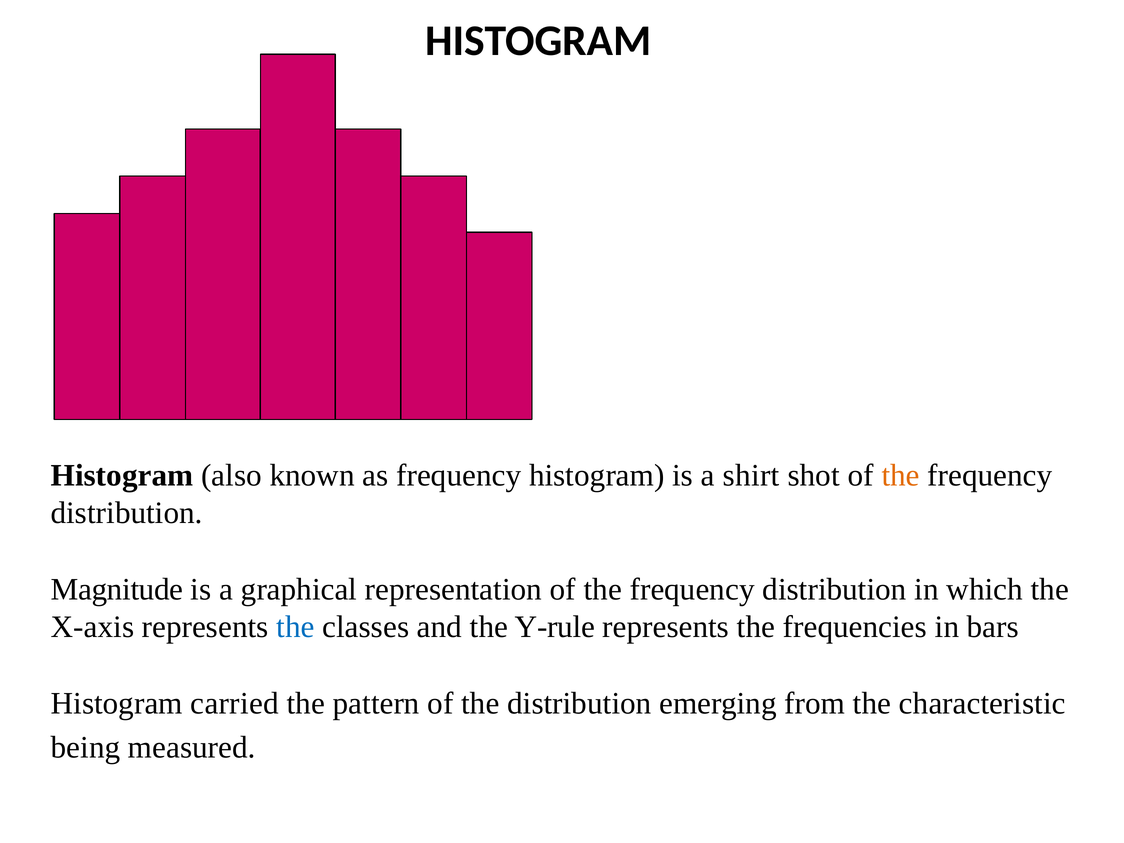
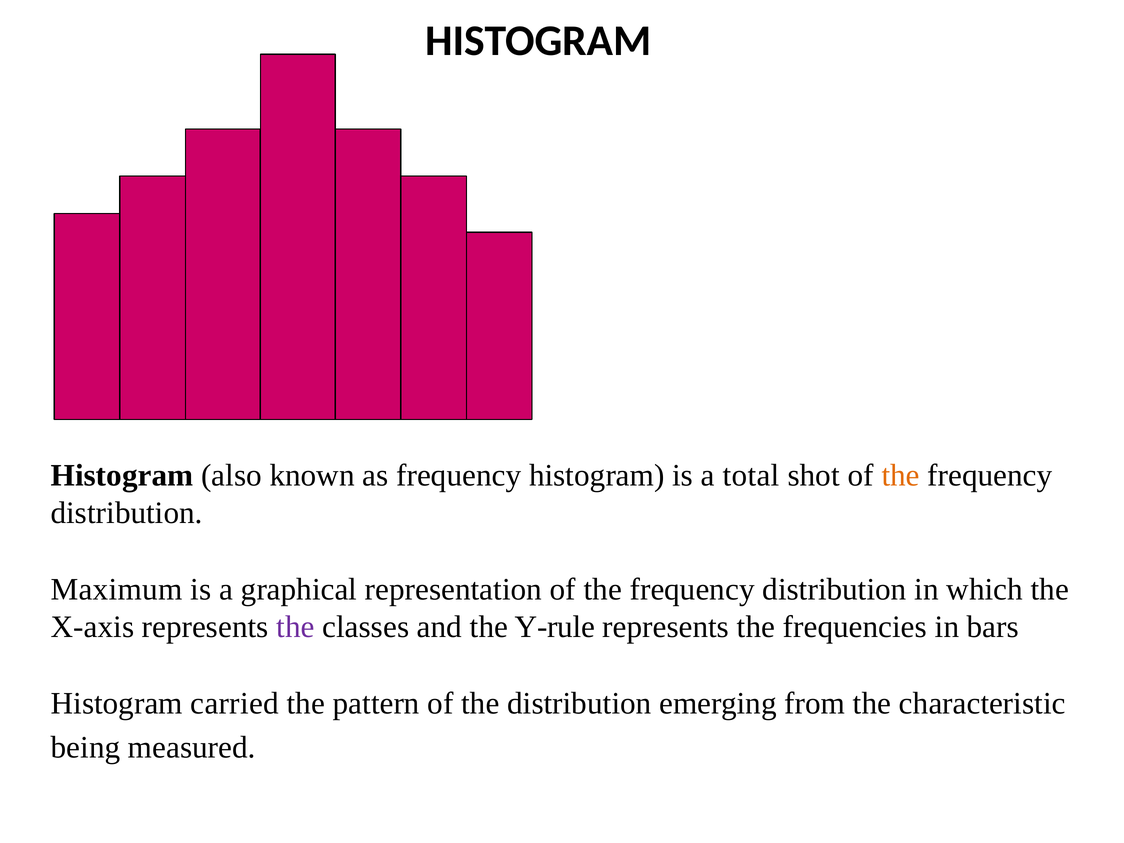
shirt: shirt -> total (751, 475)
Magnitude: Magnitude -> Maximum (117, 590)
the colour: blue -> purple (295, 627)
